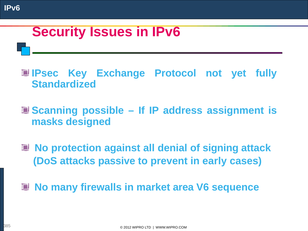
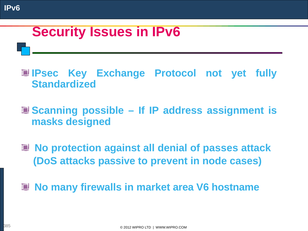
signing: signing -> passes (220, 148)
early: early -> node (215, 161)
sequence: sequence -> hostname (235, 187)
